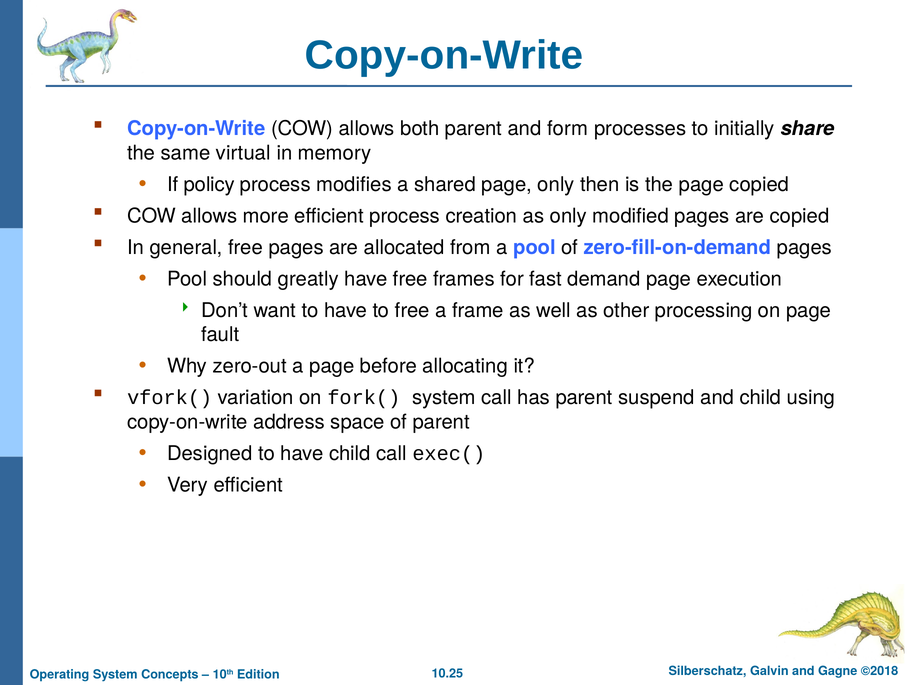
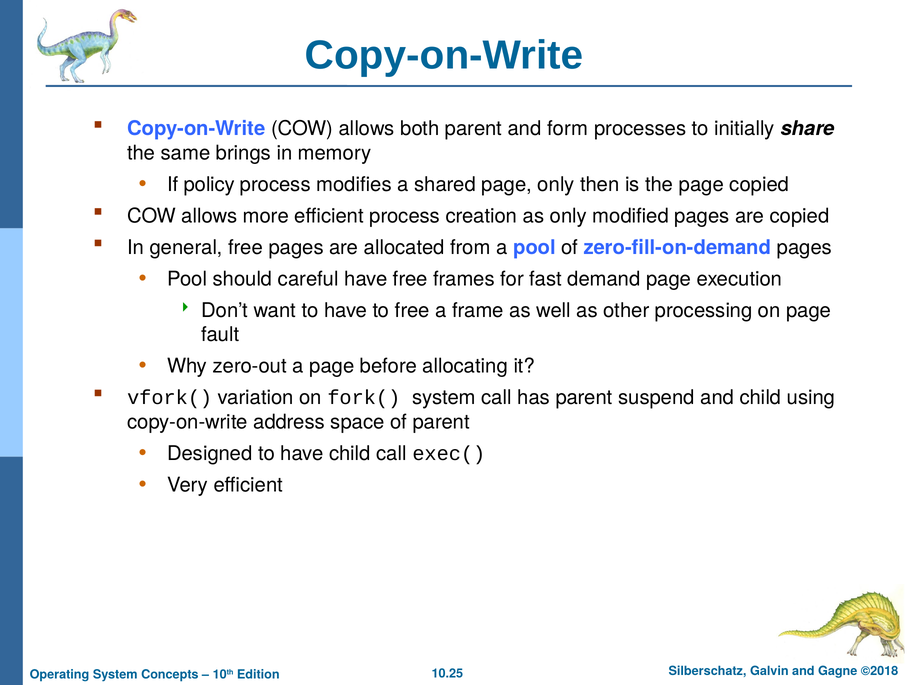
virtual: virtual -> brings (243, 153)
greatly: greatly -> careful (308, 279)
